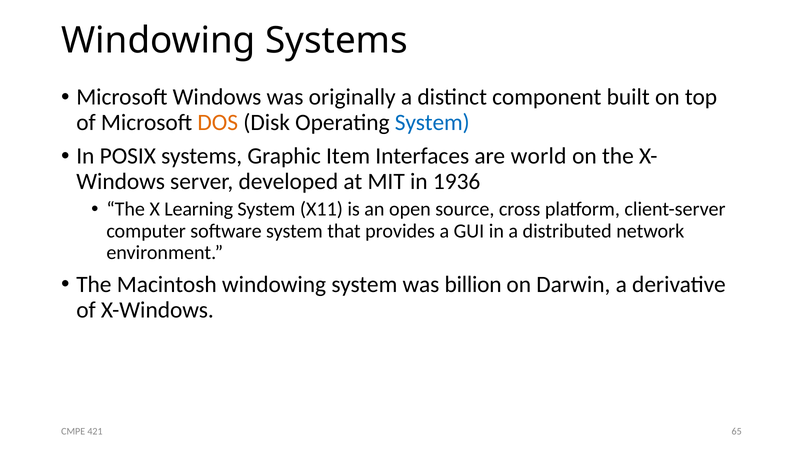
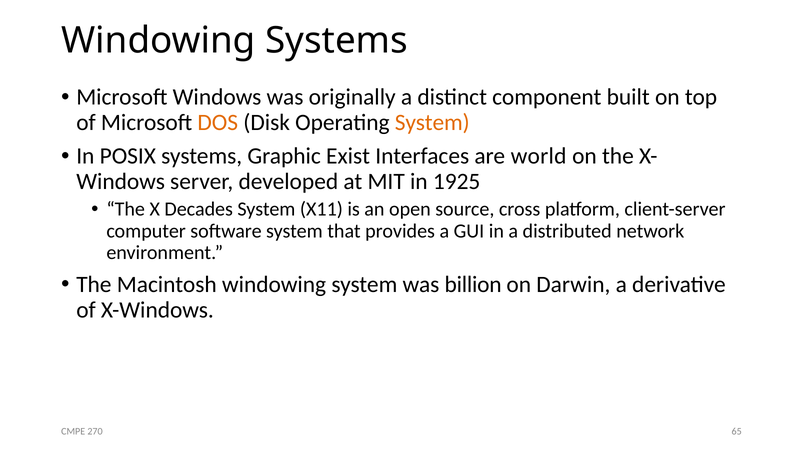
System colour: blue -> orange (432, 122)
Item: Item -> Exist (348, 156)
1936: 1936 -> 1925 (457, 181)
Learning: Learning -> Decades (199, 209)
421: 421 -> 270 (95, 431)
